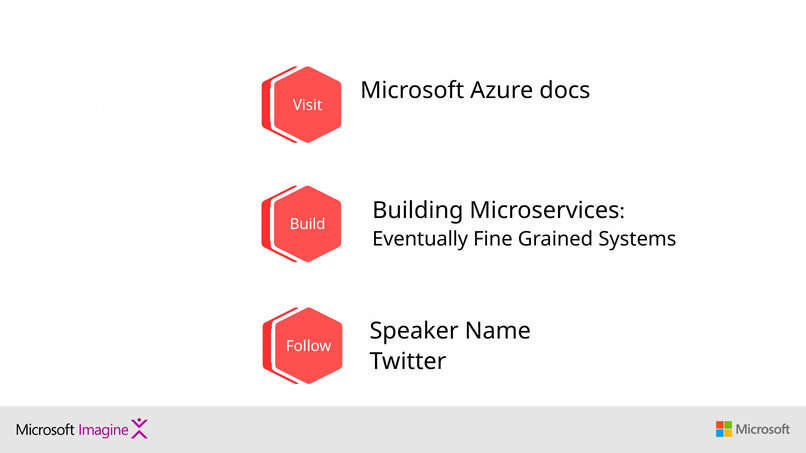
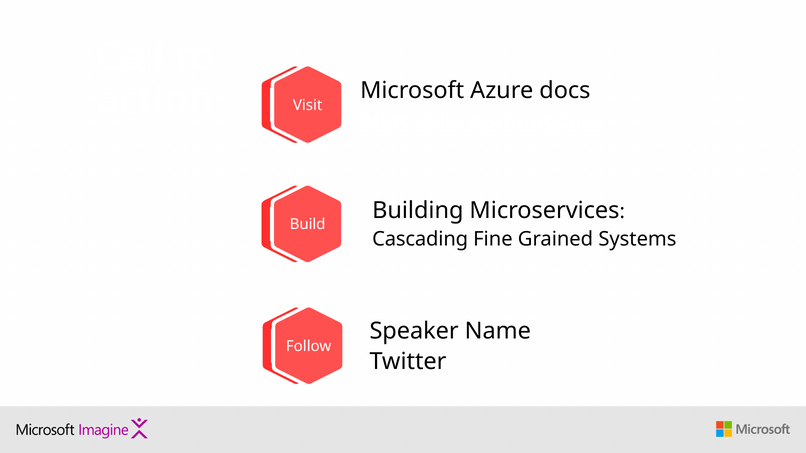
Eventually: Eventually -> Cascading (420, 239)
